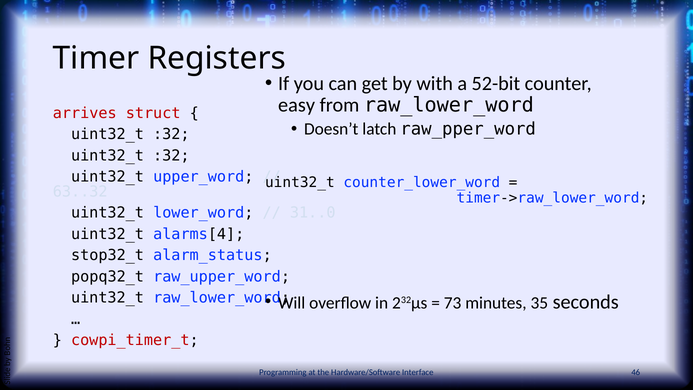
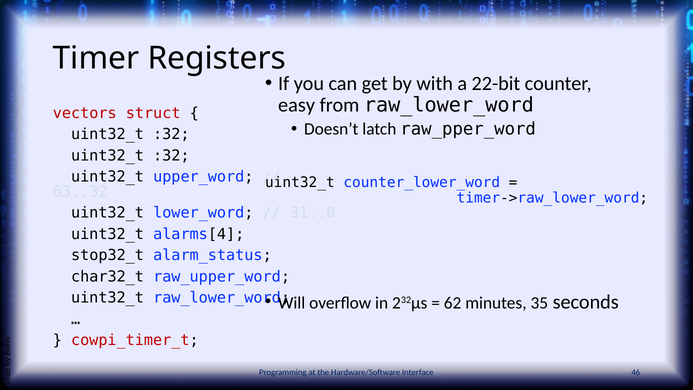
52-bit: 52-bit -> 22-bit (496, 83)
arrives: arrives -> vectors (85, 113)
popq32_t: popq32_t -> char32_t (108, 276)
73: 73 -> 62 (453, 303)
